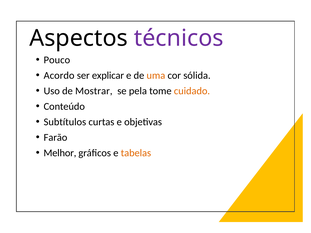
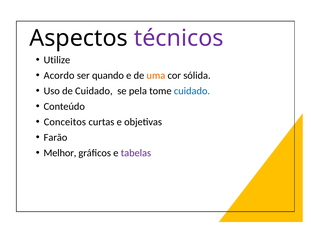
Pouco: Pouco -> Utilize (57, 60)
explicar: explicar -> quando (108, 75)
de Mostrar: Mostrar -> Cuidado (94, 91)
cuidado colour: orange -> blue (192, 91)
Subtítulos: Subtítulos -> Conceitos (65, 122)
tabelas colour: orange -> purple (136, 153)
